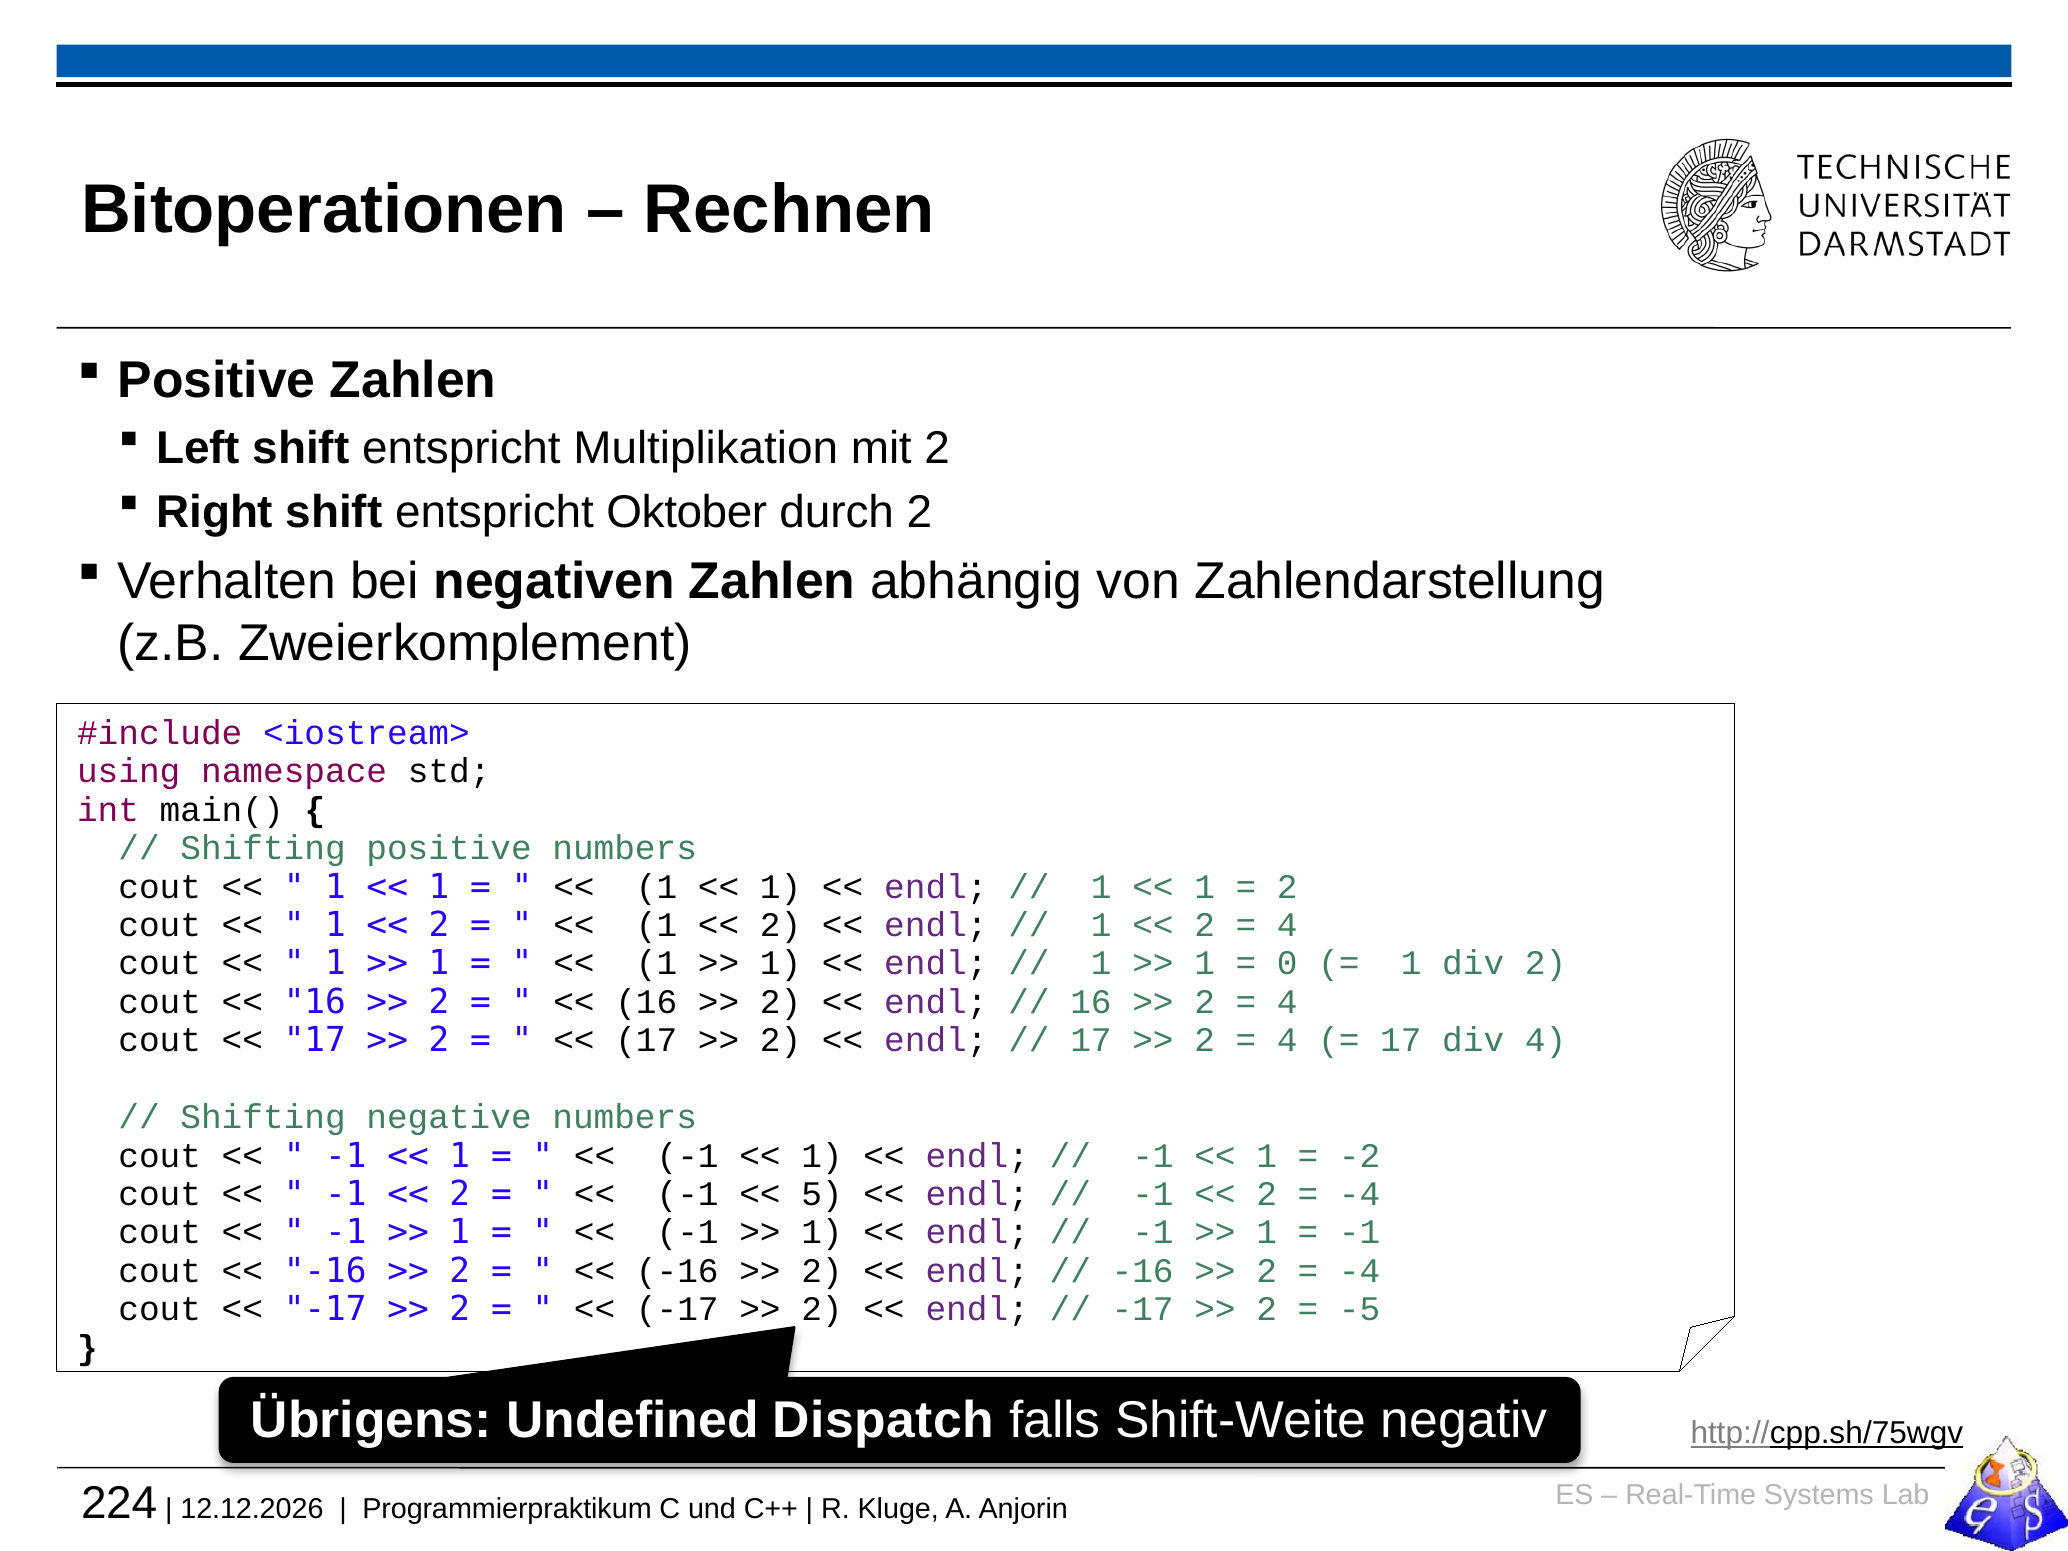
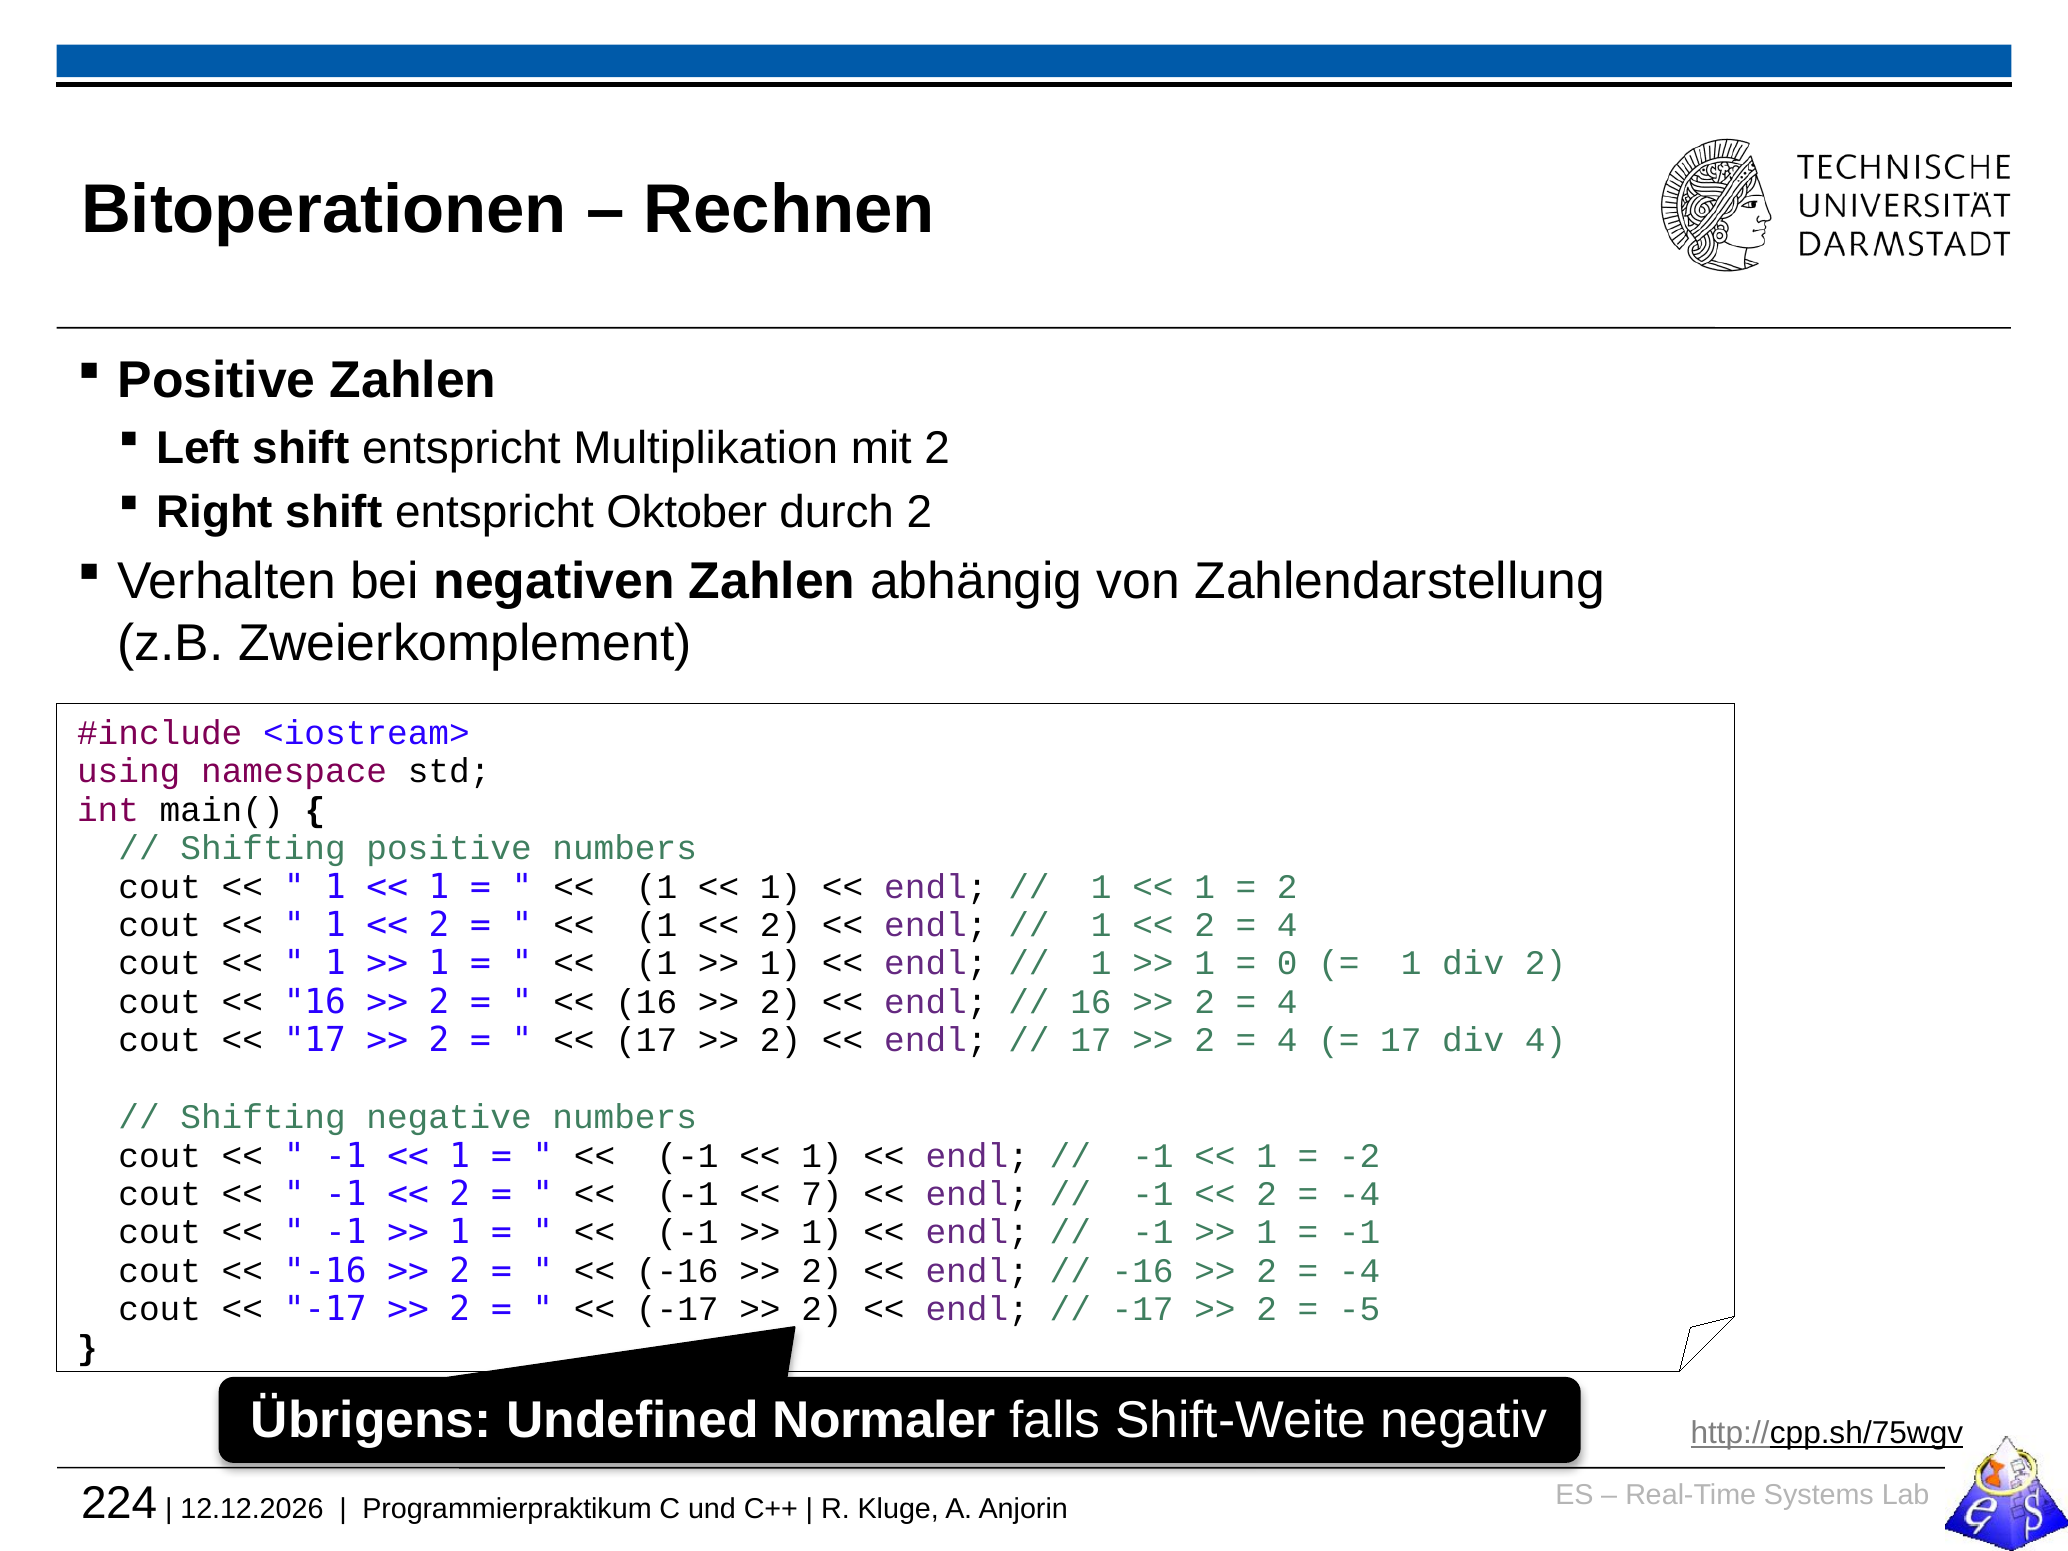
5: 5 -> 7 (822, 1194)
Dispatch: Dispatch -> Normaler (884, 1420)
